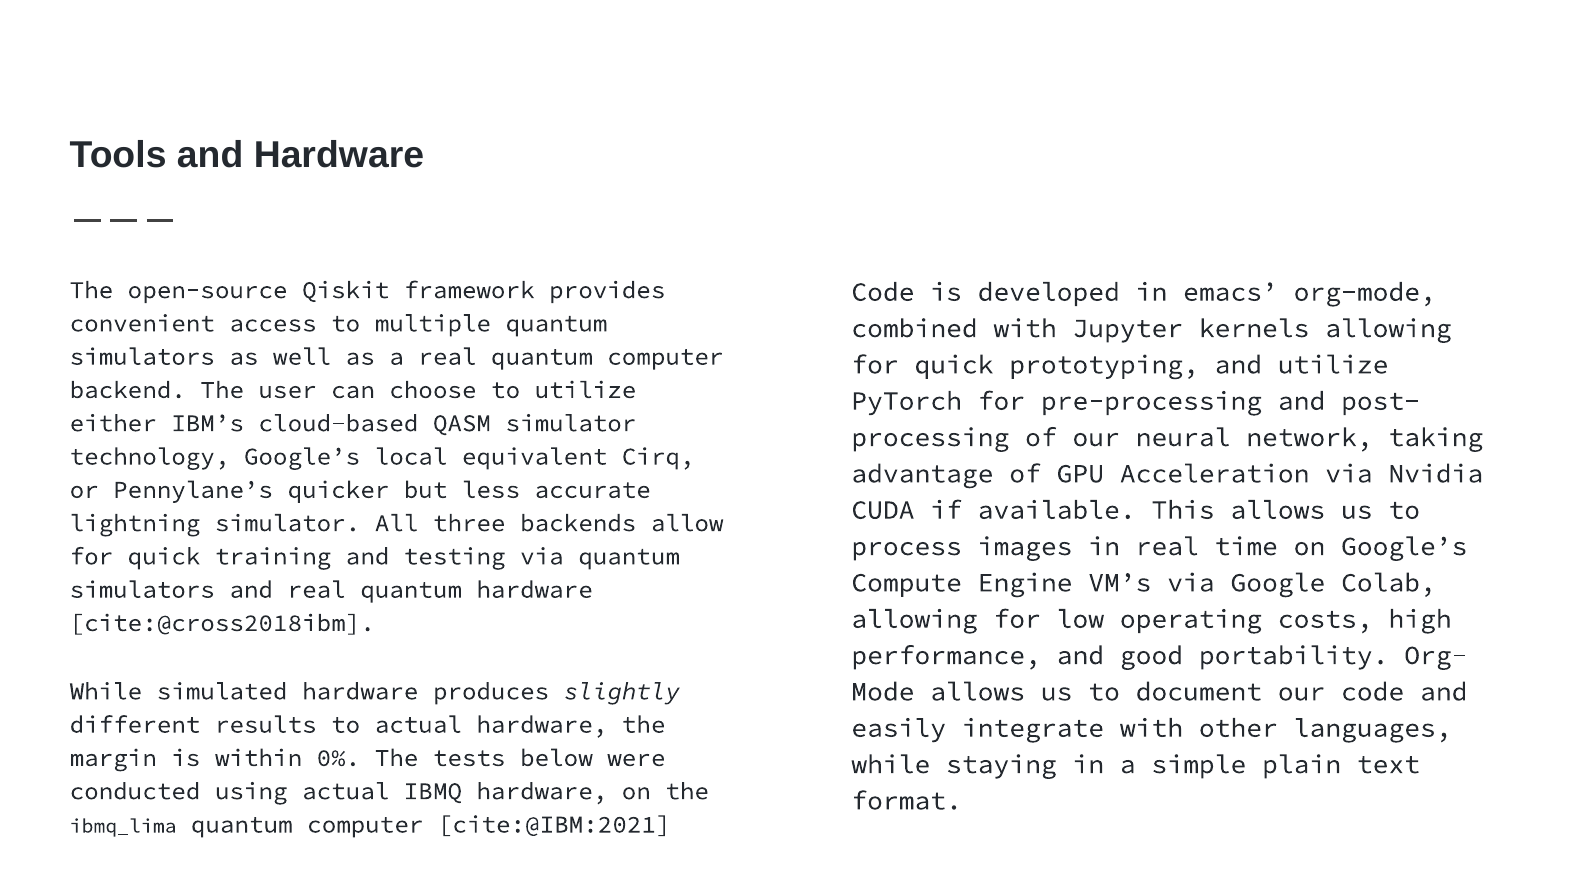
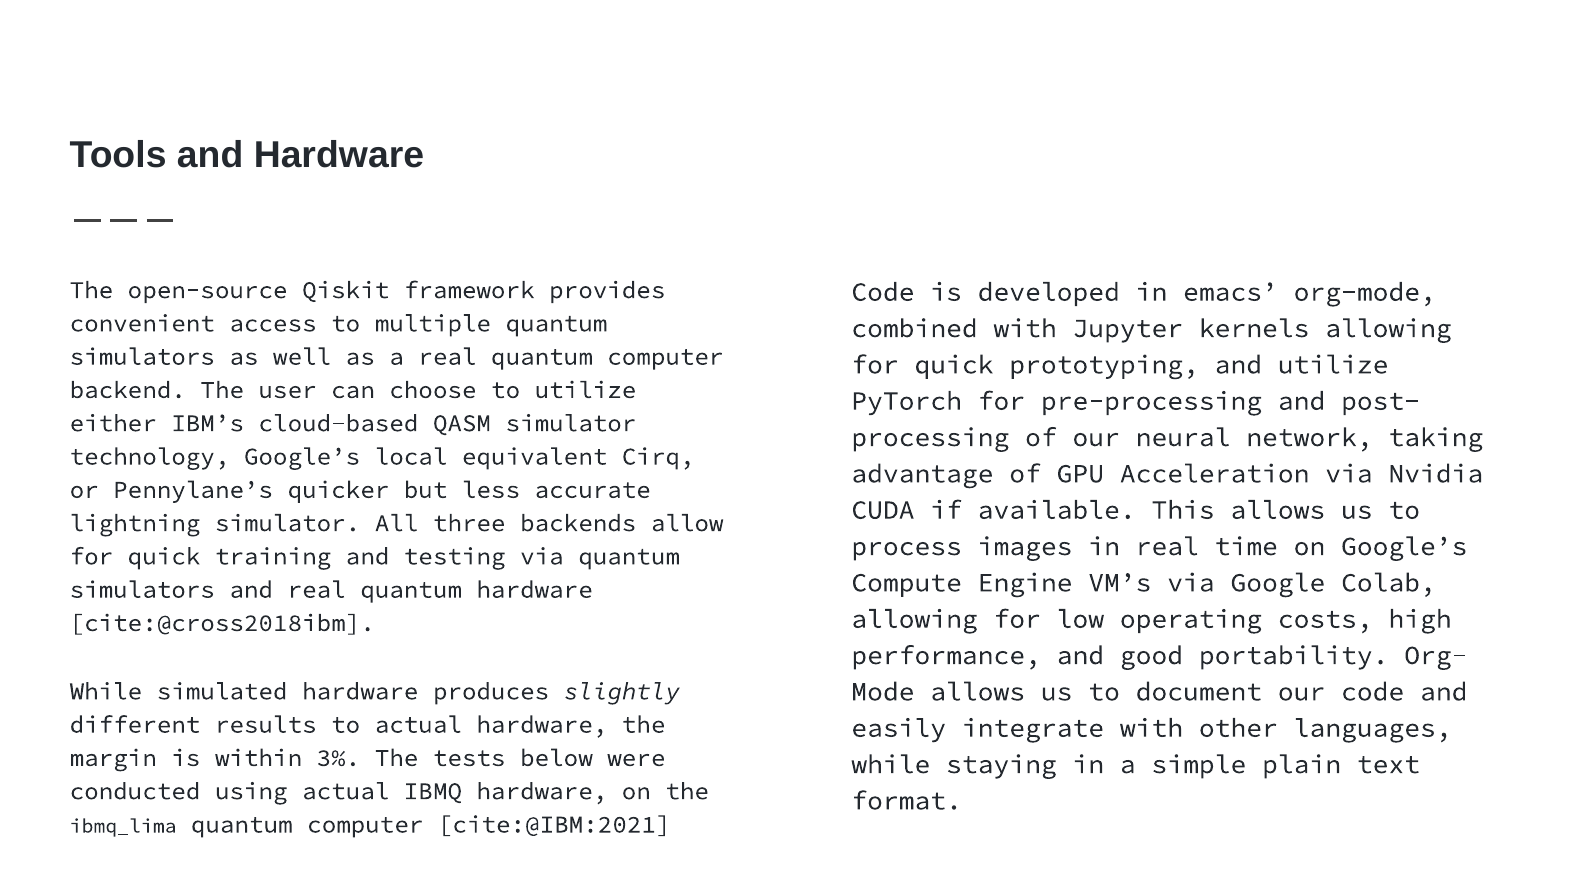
0%: 0% -> 3% (338, 758)
